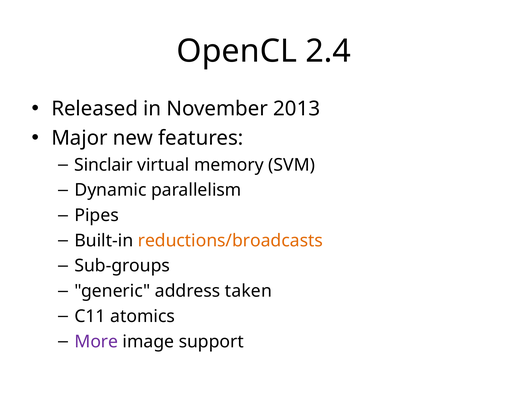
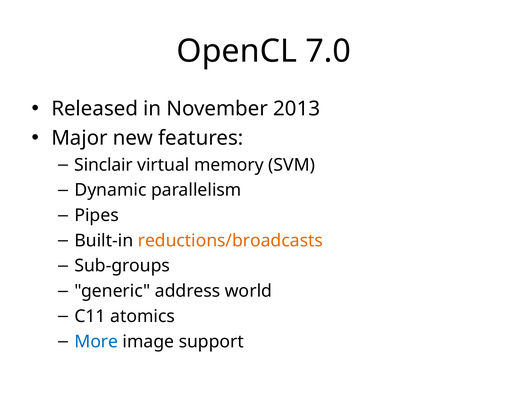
2.4: 2.4 -> 7.0 (328, 51)
taken: taken -> world (248, 291)
More colour: purple -> blue (96, 342)
